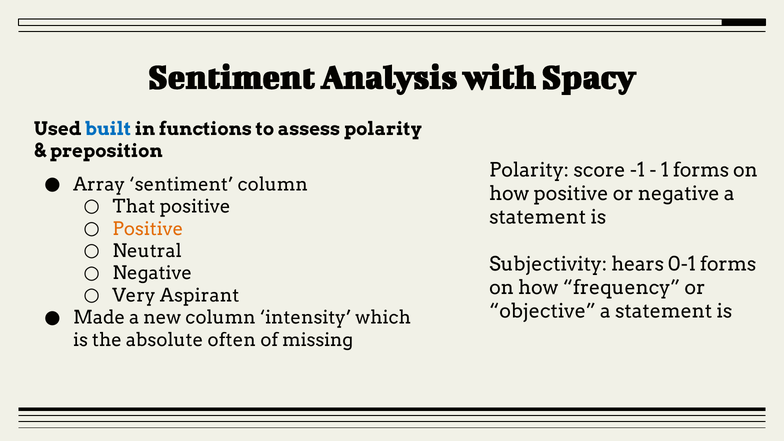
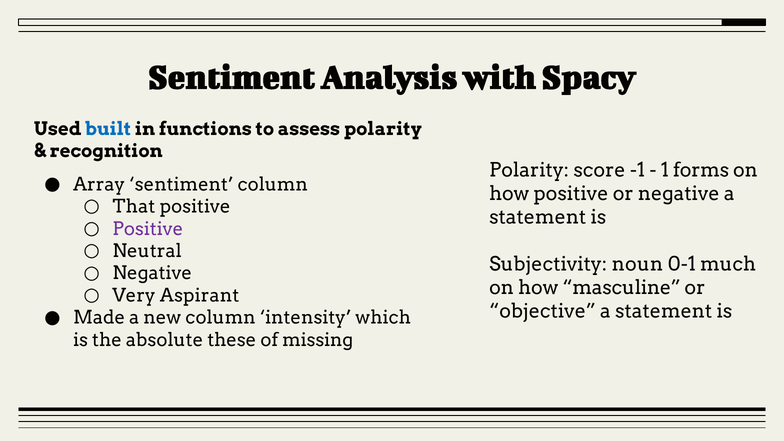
preposition: preposition -> recognition (106, 151)
Positive colour: orange -> purple (148, 229)
hears: hears -> noun (637, 264)
0-1 forms: forms -> much (728, 264)
frequency: frequency -> masculine (622, 288)
often: often -> these (232, 340)
